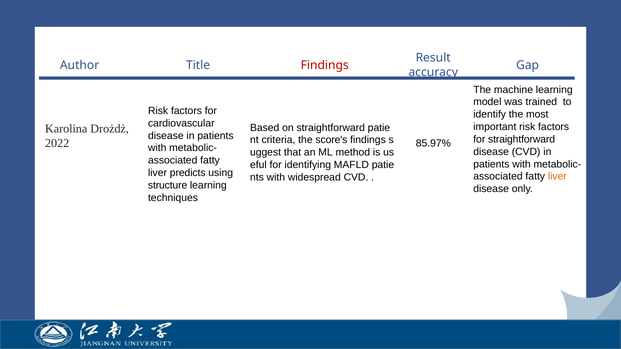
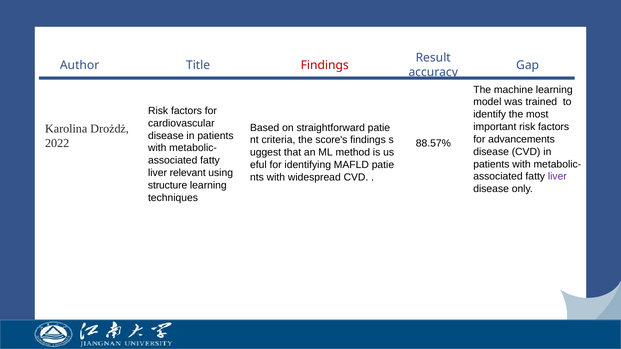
for straightforward: straightforward -> advancements (522, 139)
85.97%: 85.97% -> 88.57% (433, 143)
predicts: predicts -> relevant (188, 173)
liver colour: orange -> purple (557, 177)
